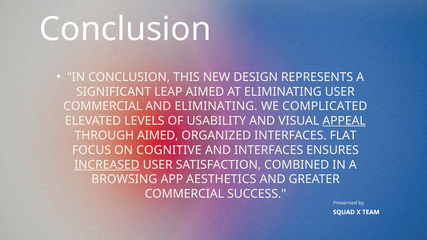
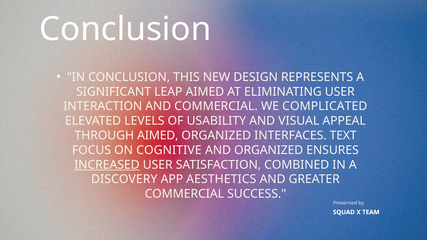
COMMERCIAL: COMMERCIAL -> INTERACTION (103, 106)
AND ELIMINATING: ELIMINATING -> COMMERCIAL (216, 106)
APPEAL underline: present -> none (344, 121)
FLAT: FLAT -> TEXT (343, 136)
AND INTERFACES: INTERFACES -> ORGANIZED (269, 150)
BROWSING: BROWSING -> DISCOVERY (124, 179)
